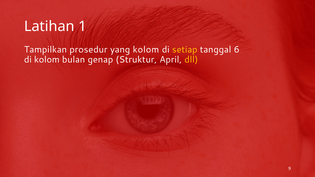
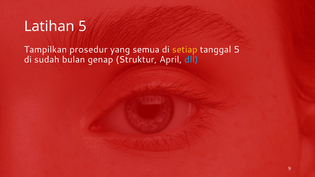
Latihan 1: 1 -> 5 (82, 26)
yang kolom: kolom -> semua (146, 50)
tanggal 6: 6 -> 5 (237, 50)
di kolom: kolom -> sudah (47, 60)
dll colour: yellow -> light blue (191, 60)
